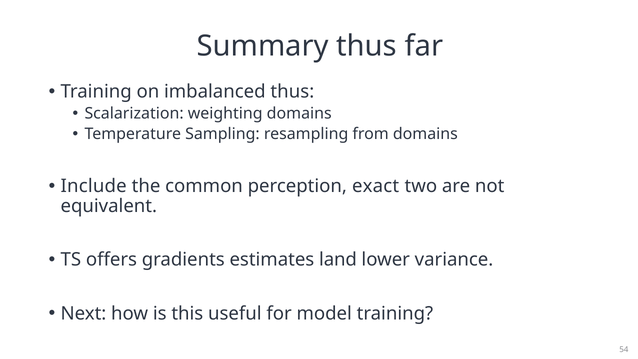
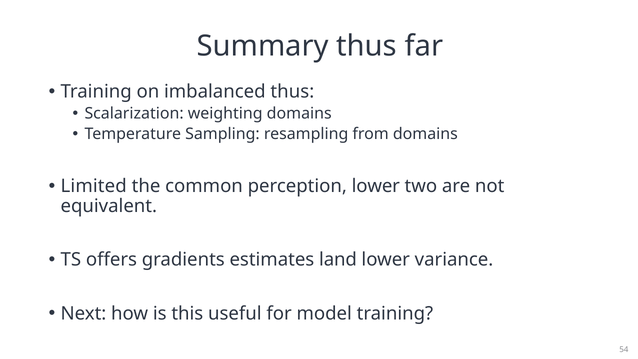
Include: Include -> Limited (94, 186)
perception exact: exact -> lower (376, 186)
